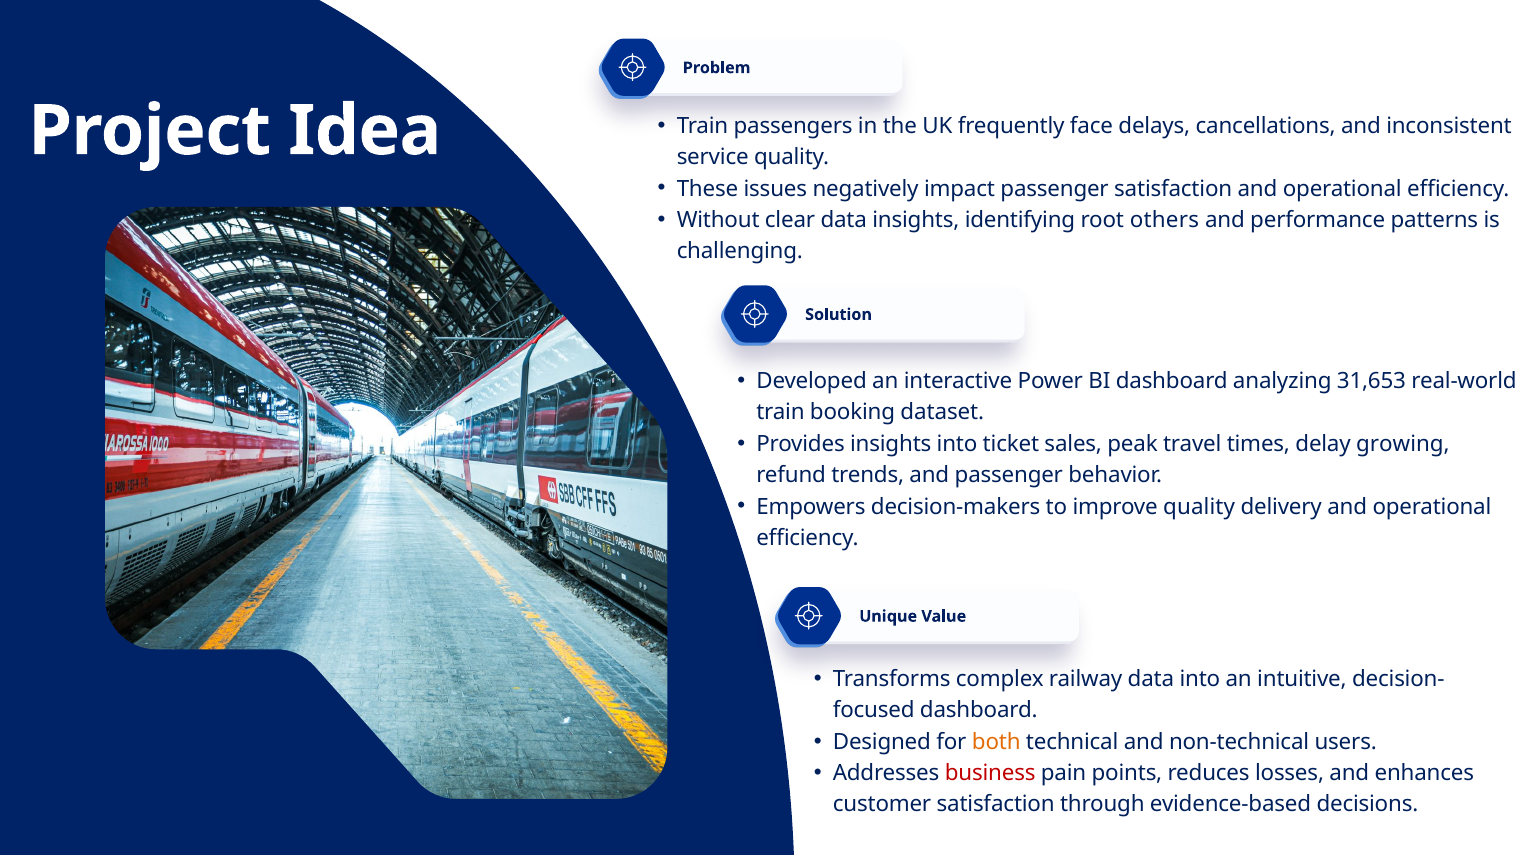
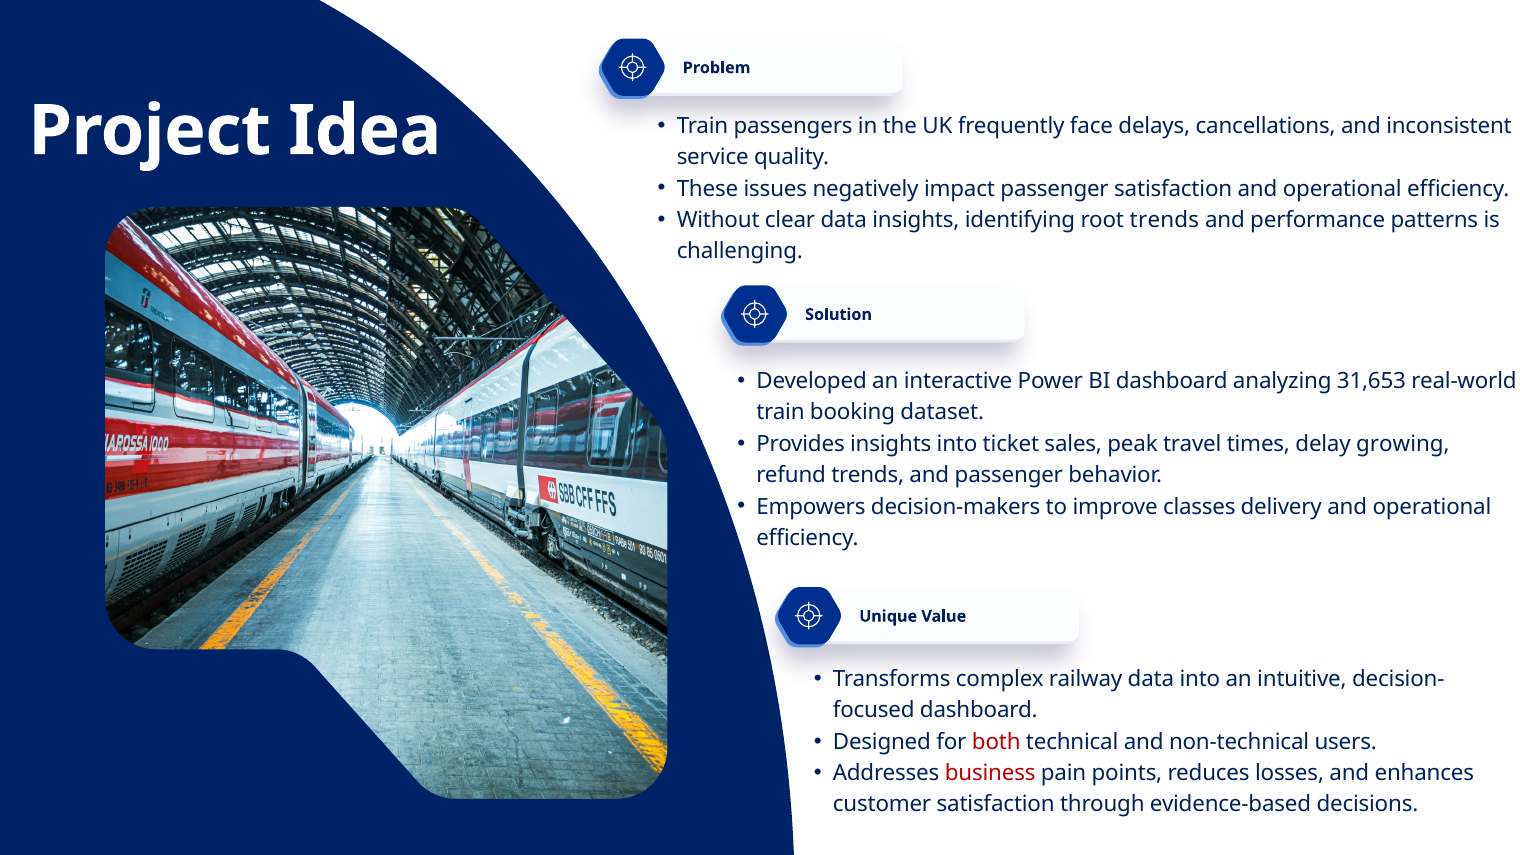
root others: others -> trends (1164, 220)
improve quality: quality -> classes (1199, 507)
both colour: orange -> red (996, 742)
